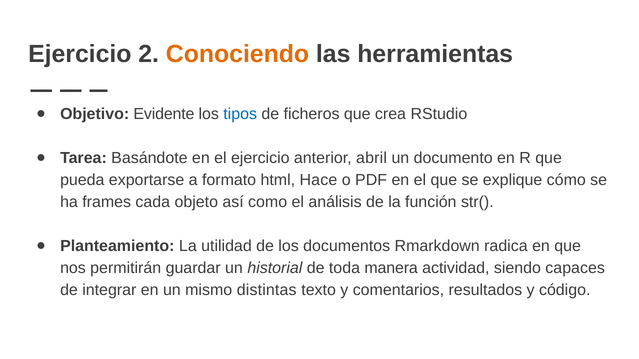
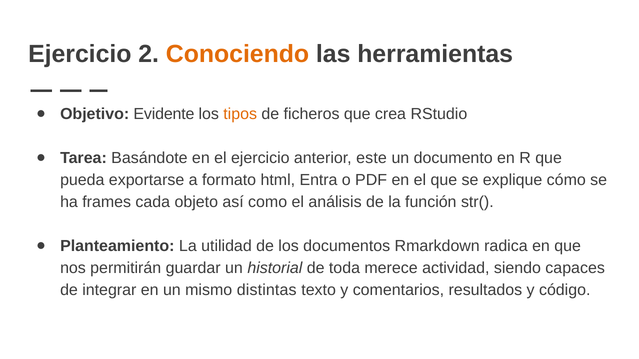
tipos colour: blue -> orange (240, 114)
abril: abril -> este (372, 158)
Hace: Hace -> Entra (319, 180)
manera: manera -> merece (391, 268)
